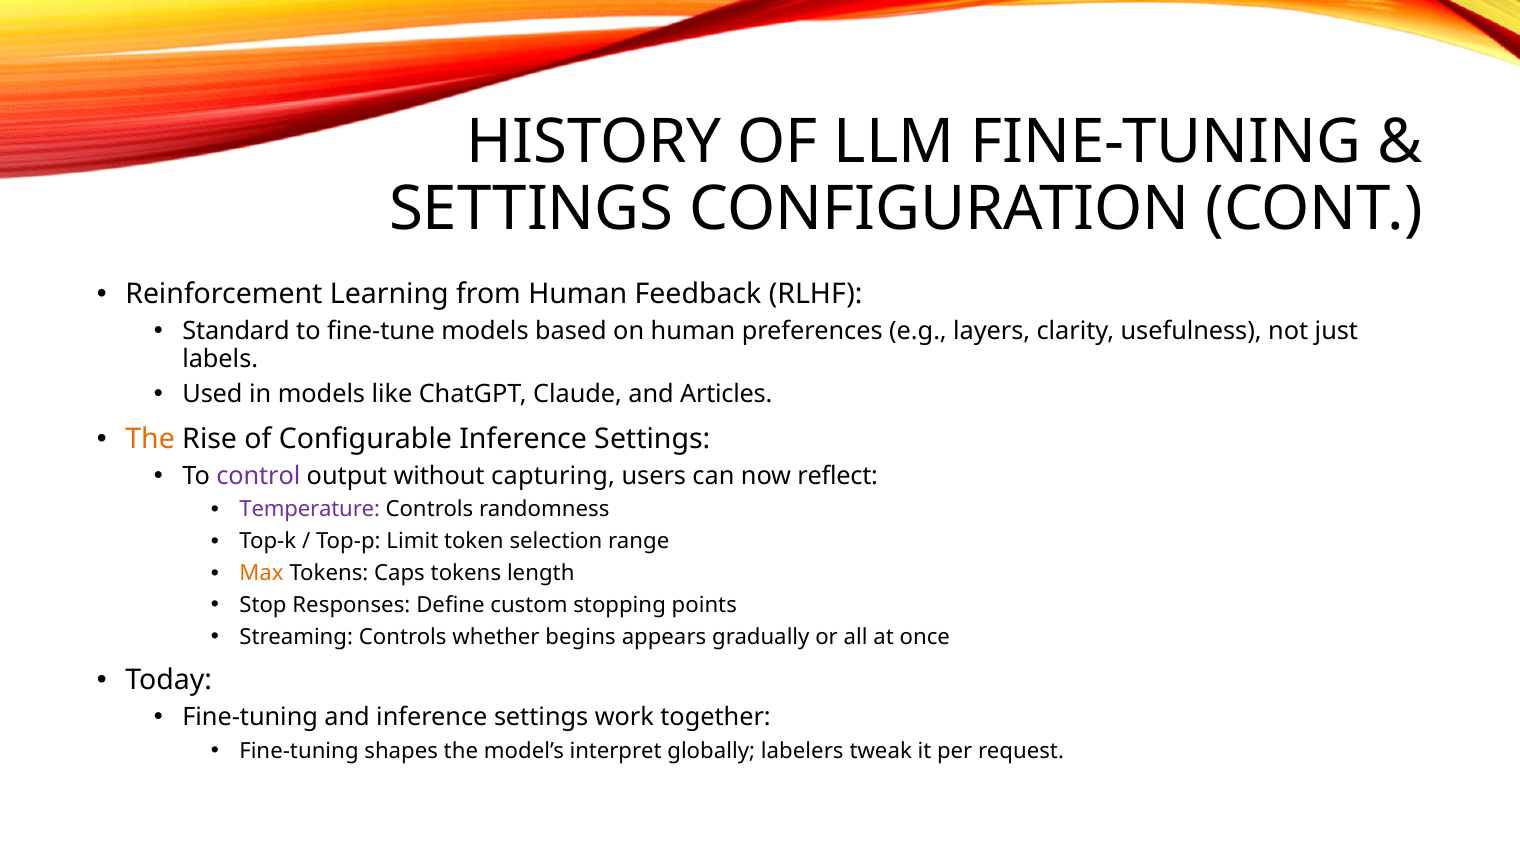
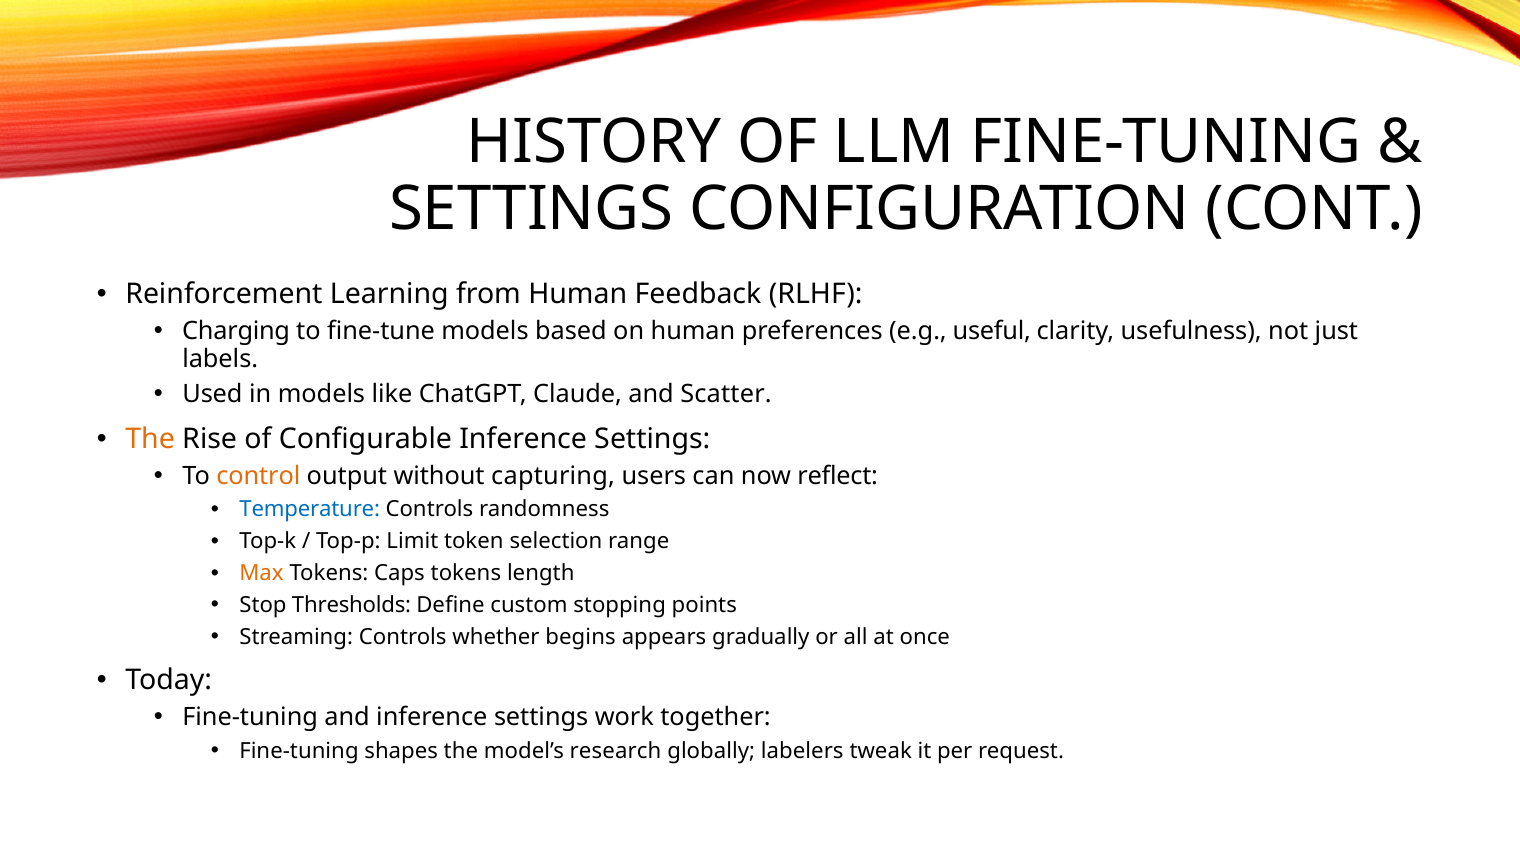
Standard: Standard -> Charging (236, 331)
layers: layers -> useful (992, 331)
Articles: Articles -> Scatter (726, 394)
control colour: purple -> orange (258, 476)
Temperature colour: purple -> blue (310, 509)
Responses: Responses -> Thresholds (352, 605)
interpret: interpret -> research (616, 751)
